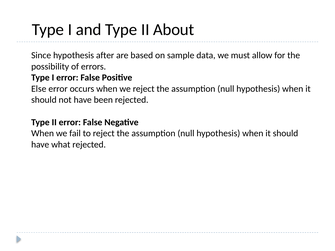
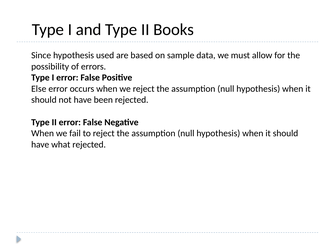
About: About -> Books (174, 30)
after: after -> used (105, 55)
